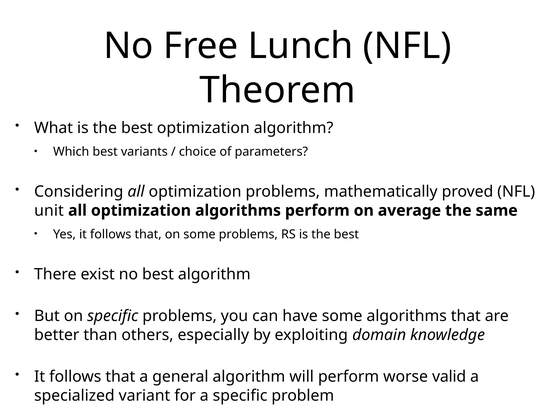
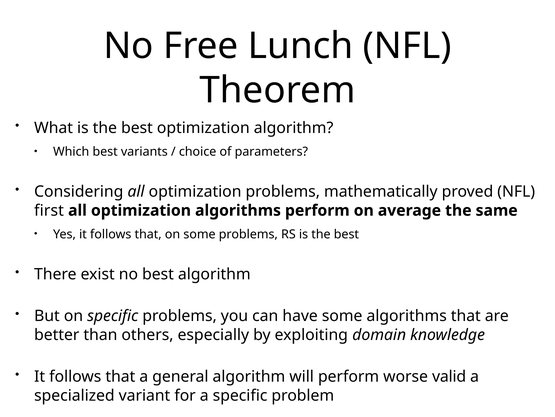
unit: unit -> first (49, 210)
